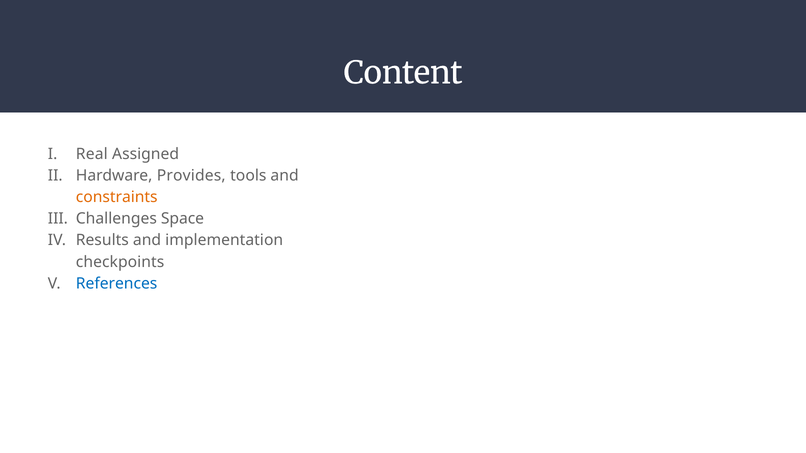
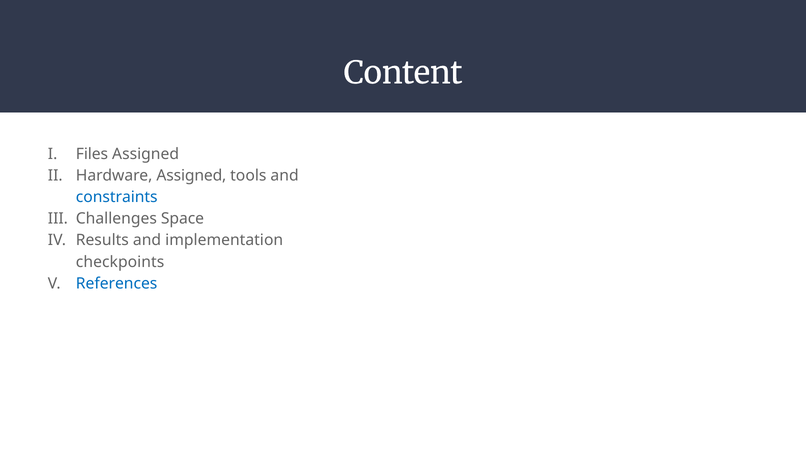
Real: Real -> Files (92, 154)
Hardware Provides: Provides -> Assigned (191, 176)
constraints colour: orange -> blue (117, 197)
